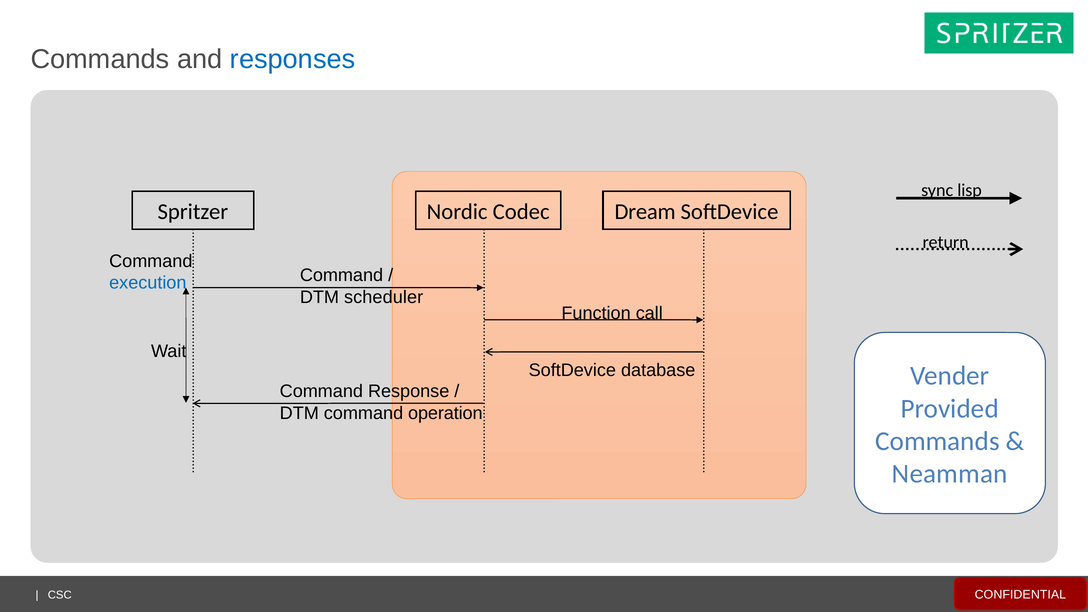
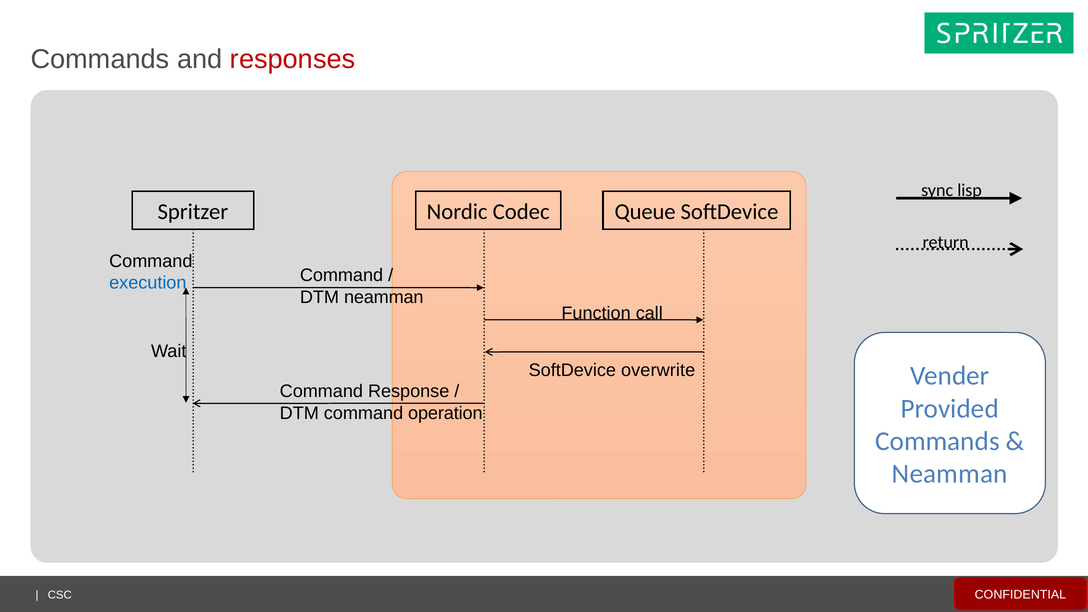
responses colour: blue -> red (293, 59)
Dream: Dream -> Queue (645, 212)
DTM scheduler: scheduler -> neamman (384, 297)
database: database -> overwrite (658, 370)
